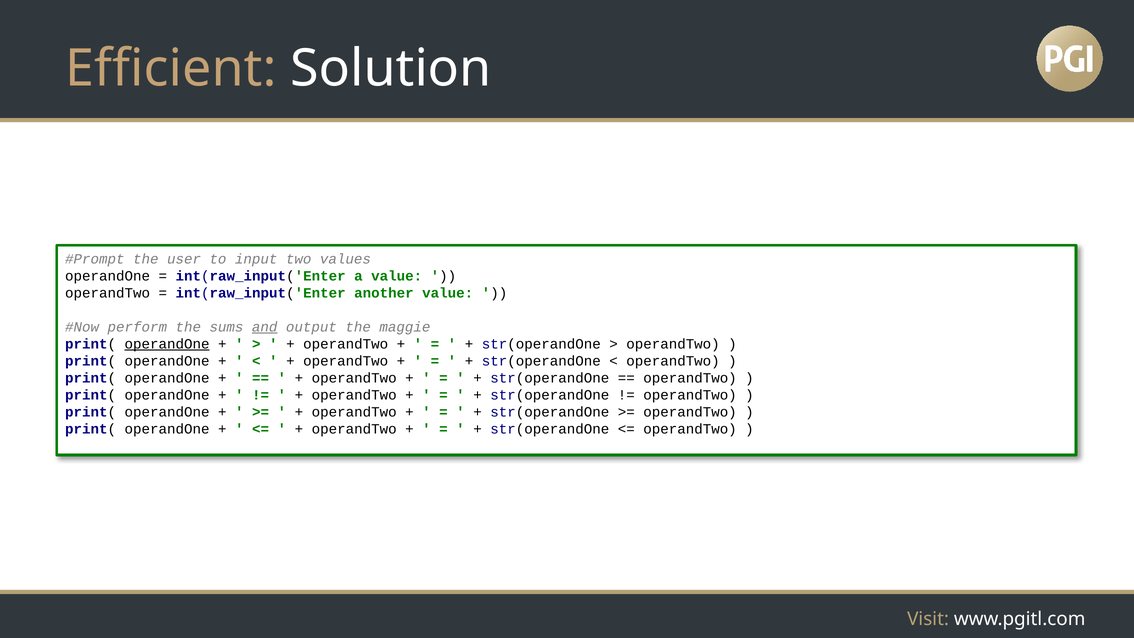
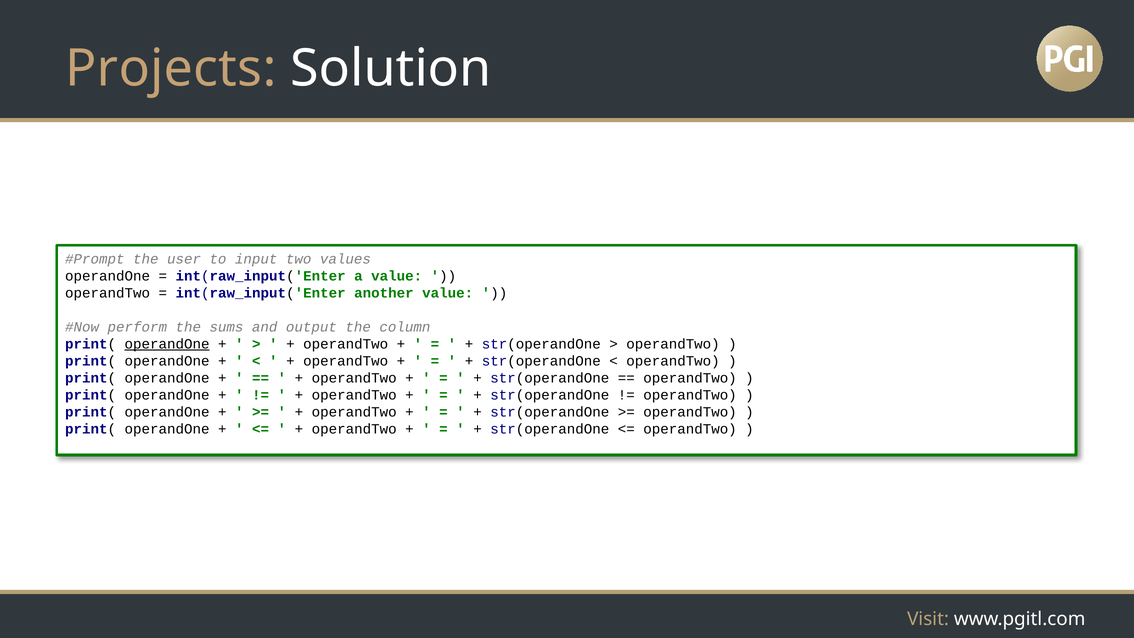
Efficient: Efficient -> Projects (171, 68)
and underline: present -> none (265, 327)
maggie: maggie -> column (405, 327)
